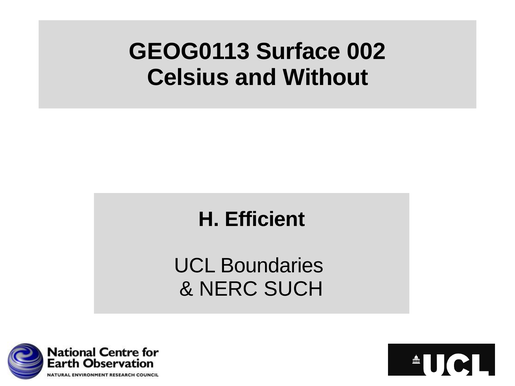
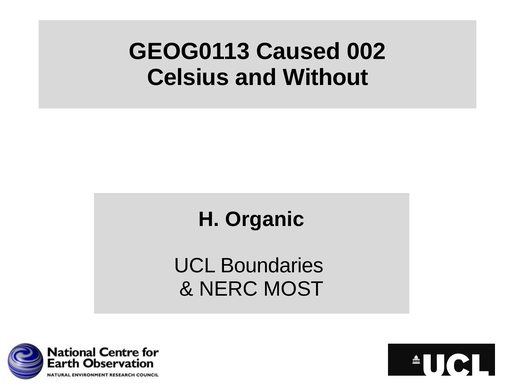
Surface: Surface -> Caused (298, 51)
Efficient: Efficient -> Organic (265, 219)
SUCH: SUCH -> MOST (294, 289)
